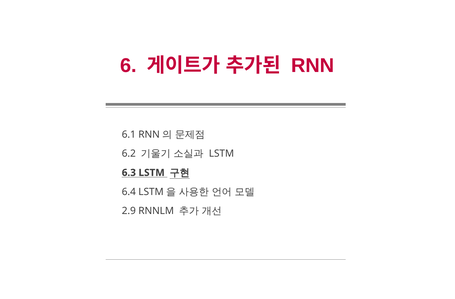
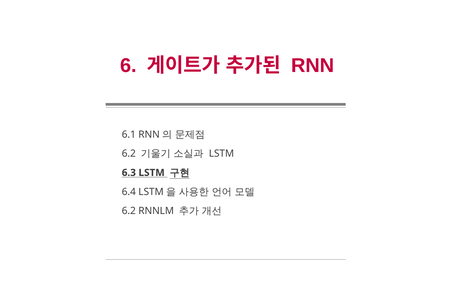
2.9: 2.9 -> 6.2 (129, 211)
